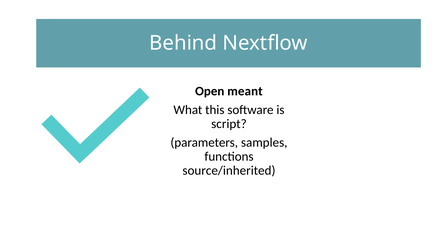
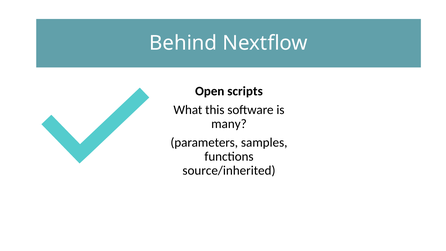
meant: meant -> scripts (245, 91)
script: script -> many (229, 124)
